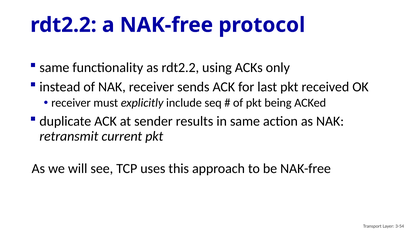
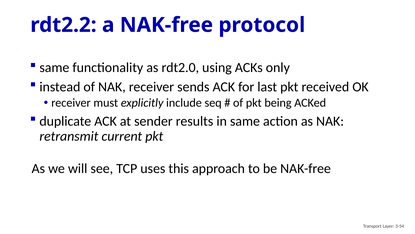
as rdt2.2: rdt2.2 -> rdt2.0 (180, 67)
